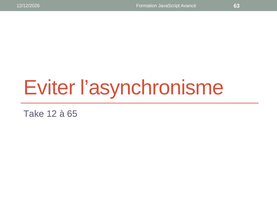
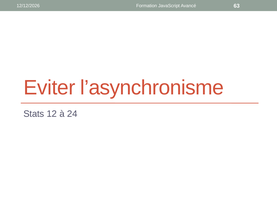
Take: Take -> Stats (34, 114)
65: 65 -> 24 (72, 114)
